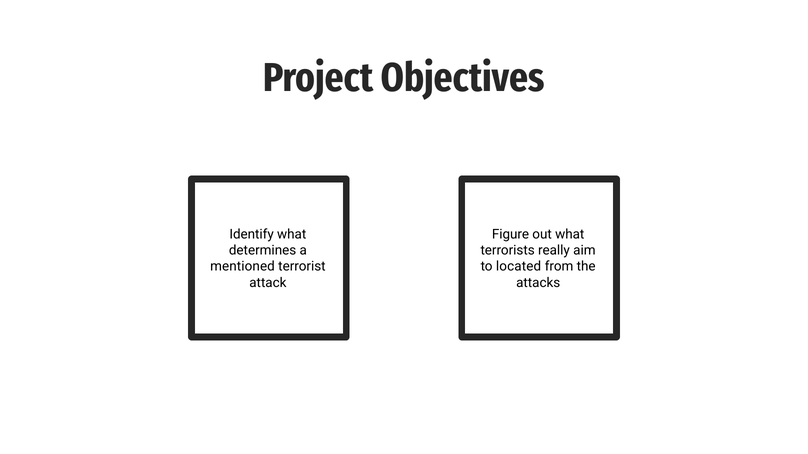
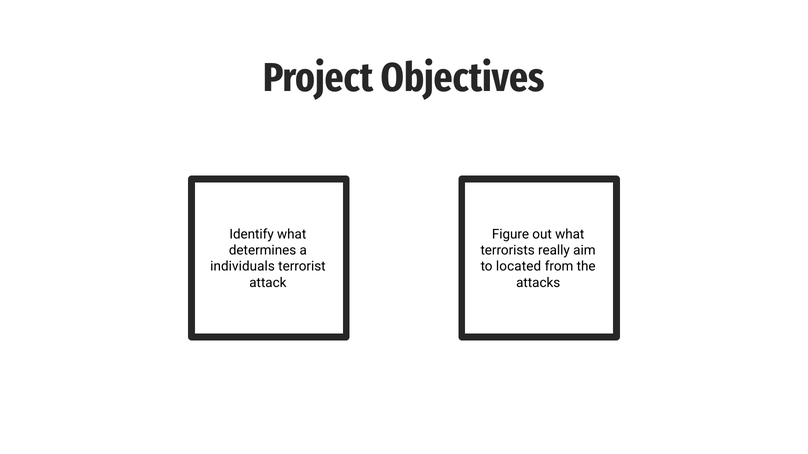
mentioned: mentioned -> individuals (243, 267)
